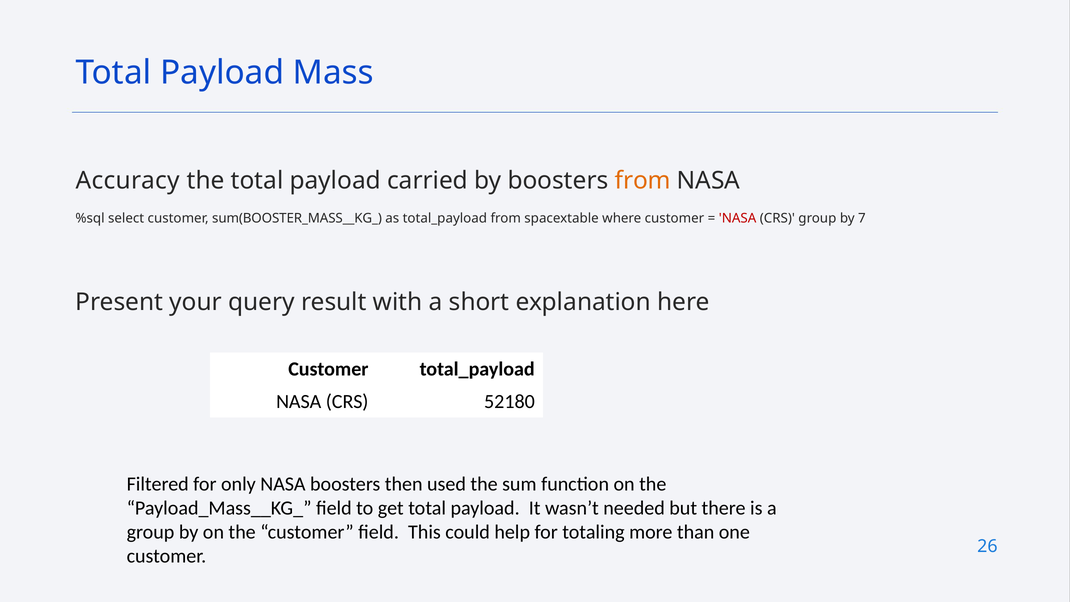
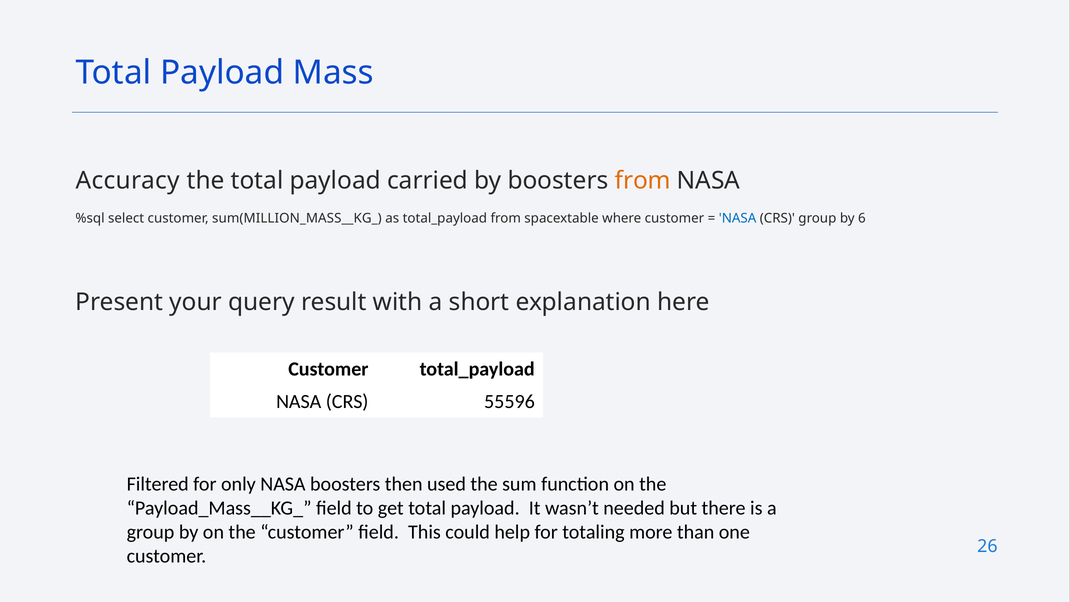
sum(BOOSTER_MASS__KG_: sum(BOOSTER_MASS__KG_ -> sum(MILLION_MASS__KG_ (297, 218)
NASA colour: red -> blue (738, 218)
7: 7 -> 6 (862, 218)
52180: 52180 -> 55596 (509, 401)
